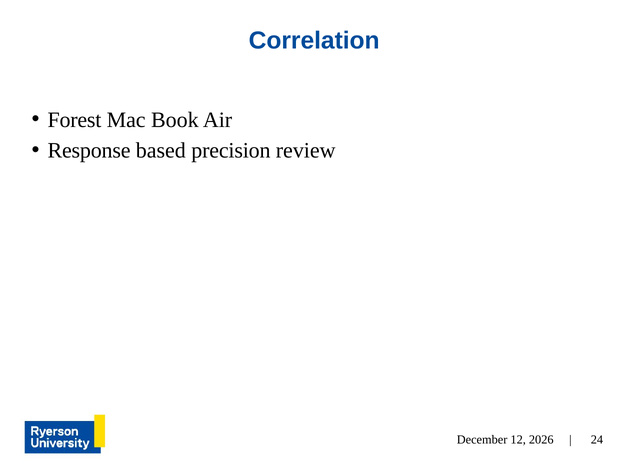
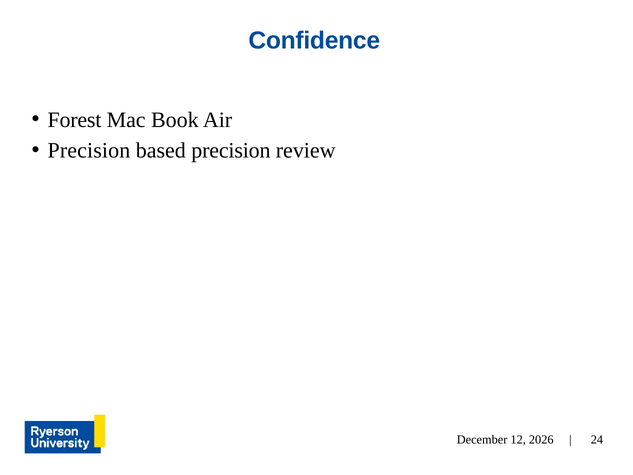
Correlation: Correlation -> Confidence (314, 41)
Response: Response -> Precision (89, 151)
